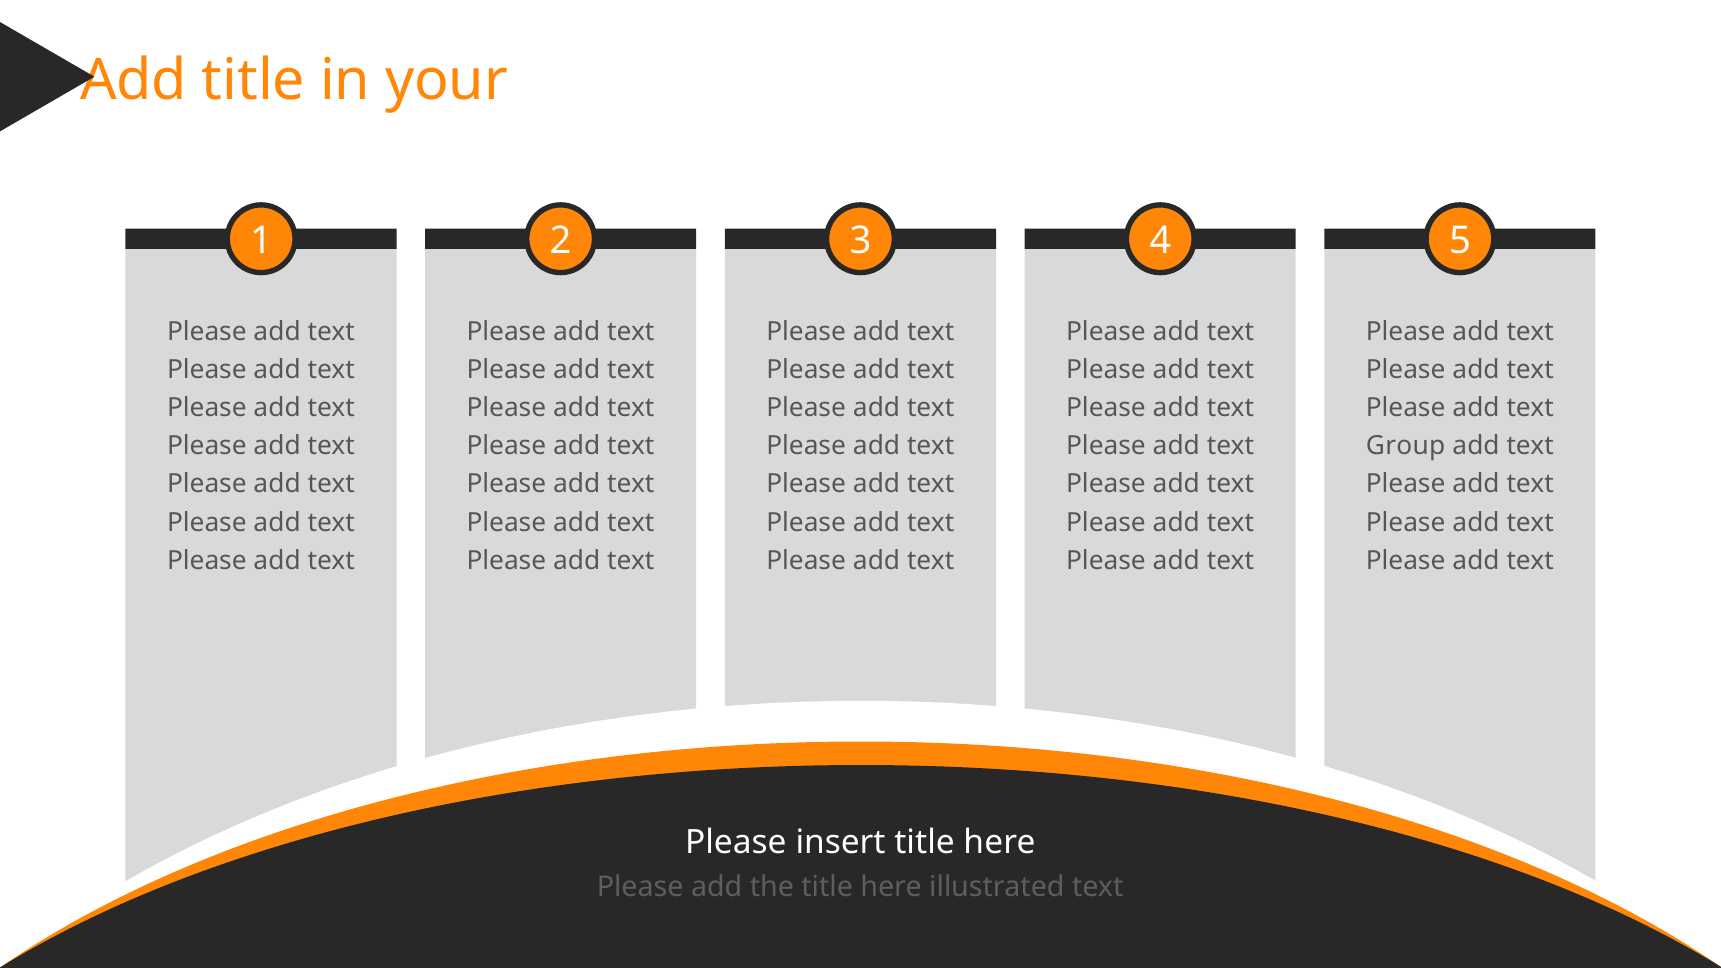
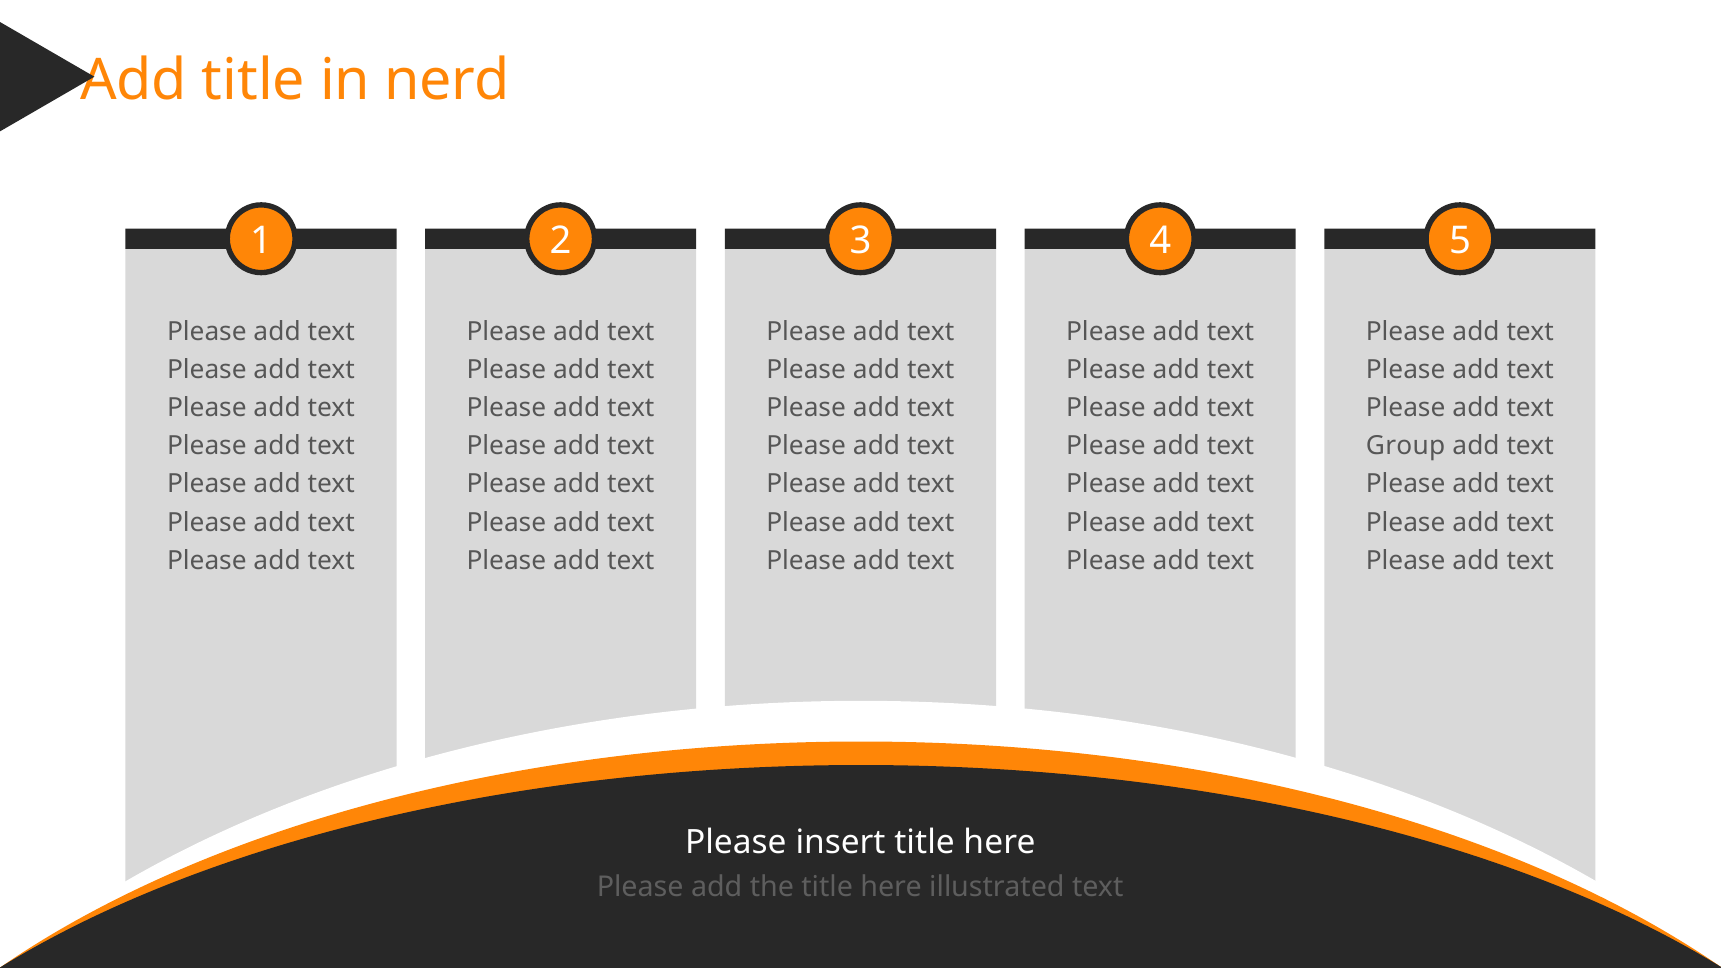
your: your -> nerd (447, 80)
